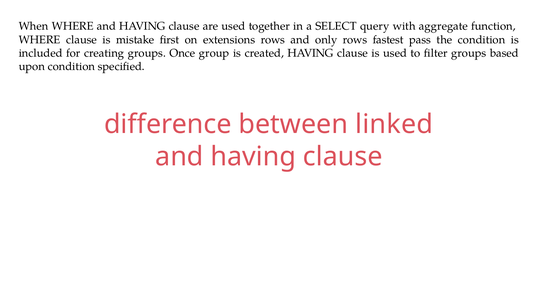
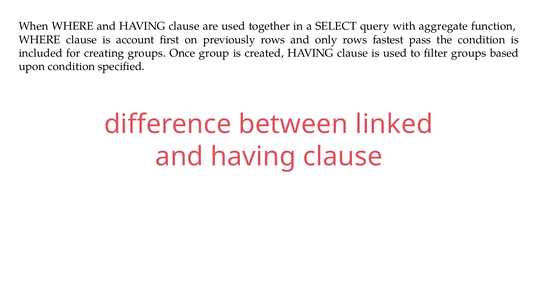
mistake: mistake -> account (135, 40)
extensions: extensions -> previously (229, 40)
